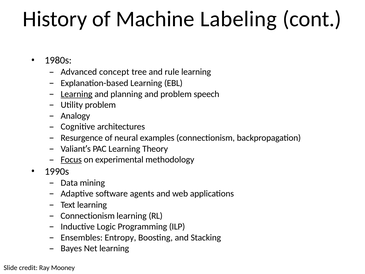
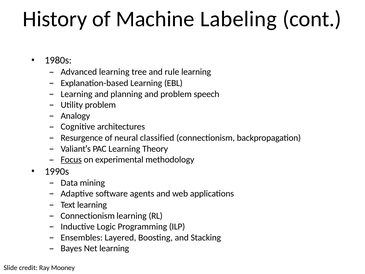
Advanced concept: concept -> learning (114, 72)
Learning underline: present -> none (77, 94)
examples: examples -> classified (157, 138)
Entropy: Entropy -> Layered (120, 237)
